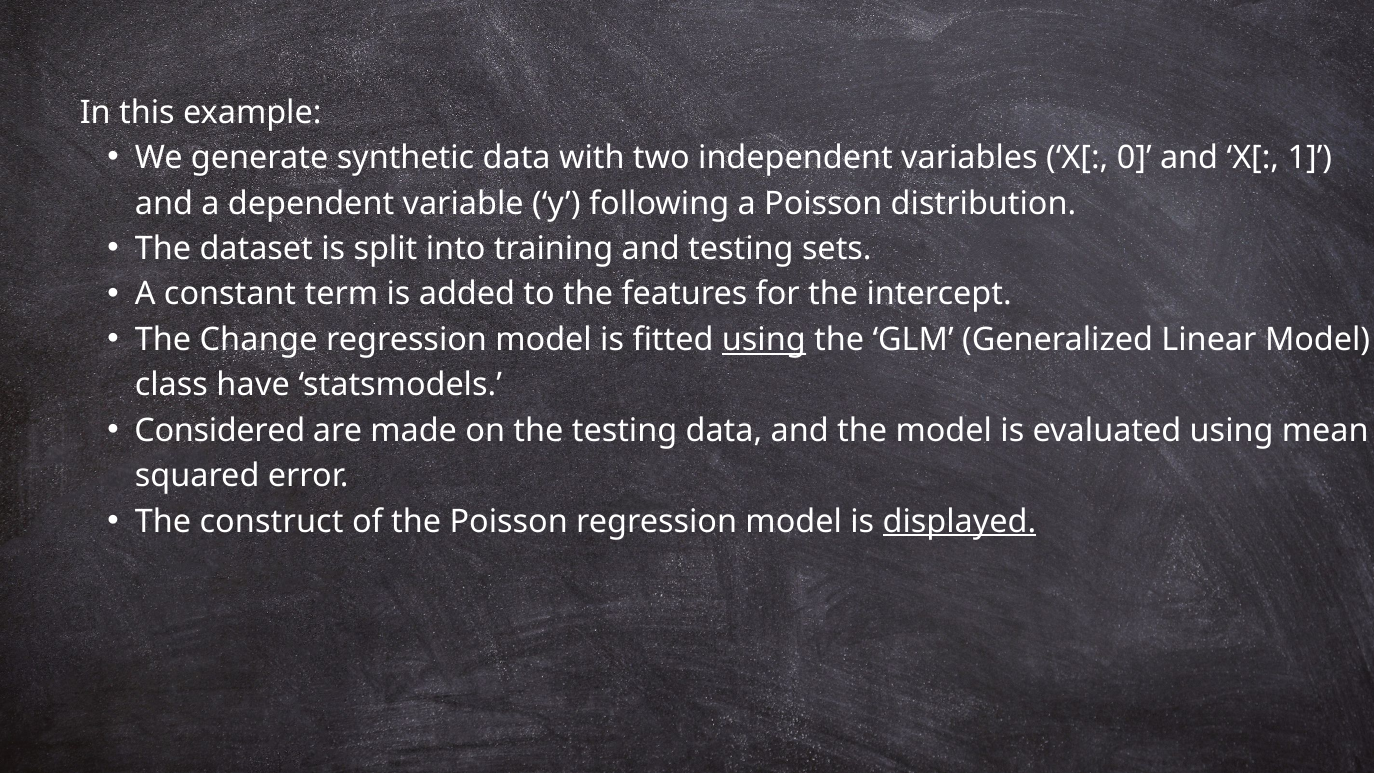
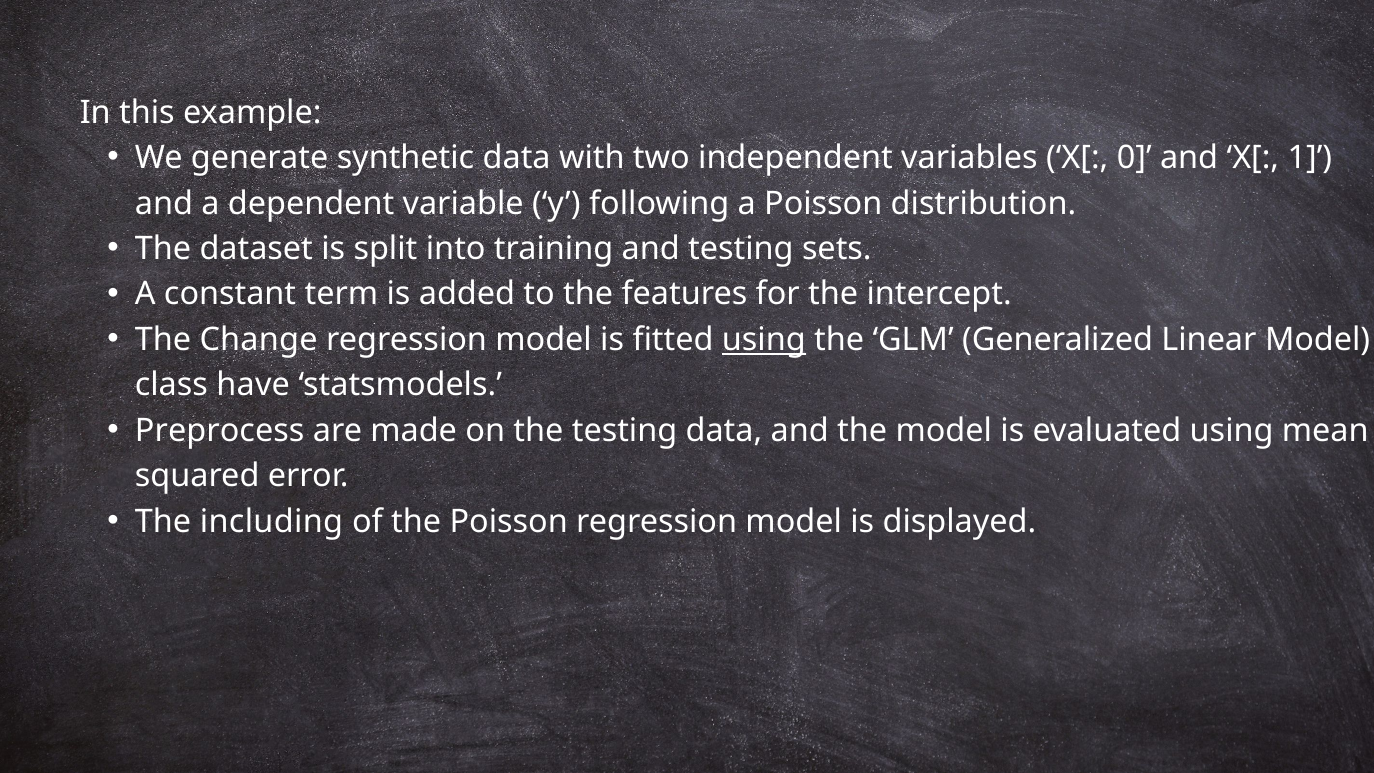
Considered: Considered -> Preprocess (220, 430)
construct: construct -> including (271, 521)
displayed underline: present -> none (959, 521)
